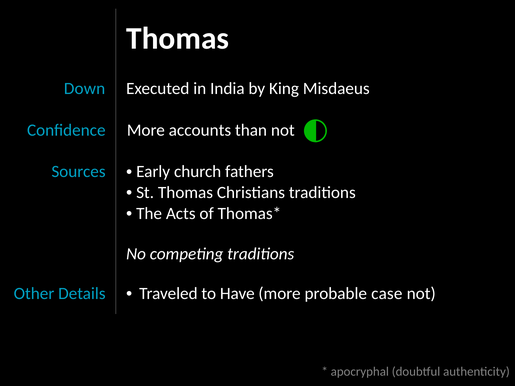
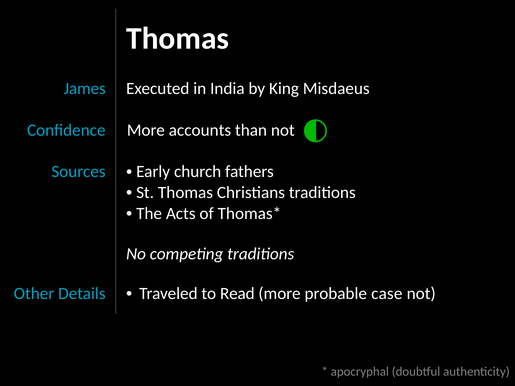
Down: Down -> James (85, 89)
Have: Have -> Read (237, 294)
